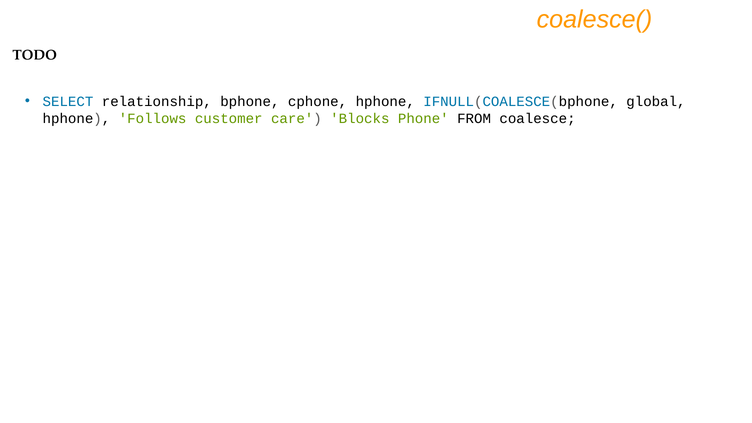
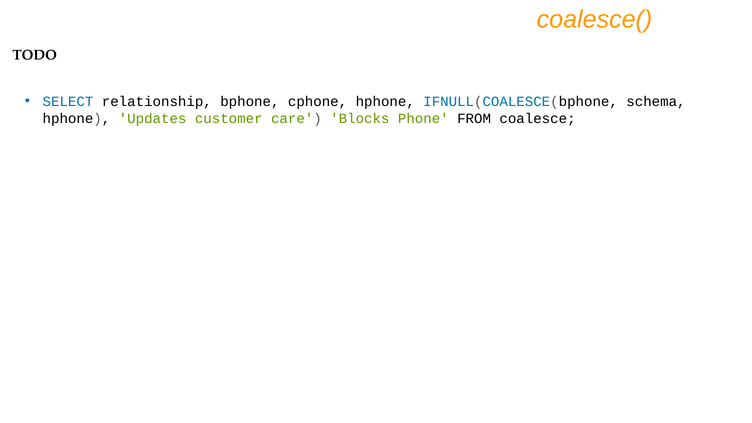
global: global -> schema (656, 102)
Follows: Follows -> Updates (153, 119)
